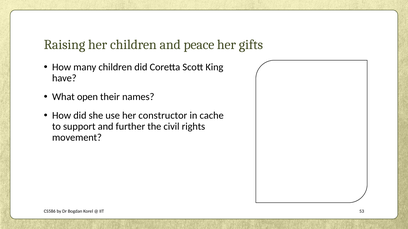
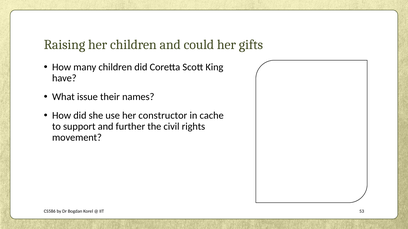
peace: peace -> could (199, 45)
open: open -> issue (87, 97)
